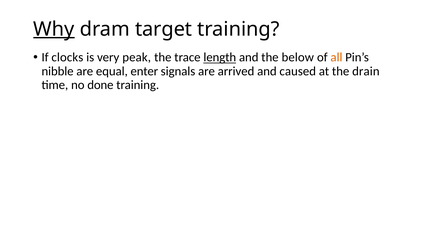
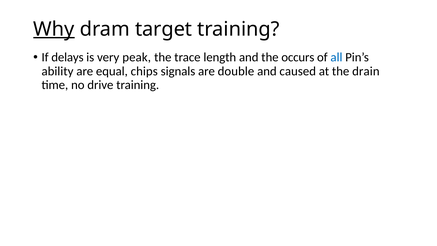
clocks: clocks -> delays (67, 57)
length underline: present -> none (220, 57)
below: below -> occurs (298, 57)
all colour: orange -> blue (336, 57)
nibble: nibble -> ability (57, 71)
enter: enter -> chips (144, 71)
arrived: arrived -> double (236, 71)
done: done -> drive (100, 85)
